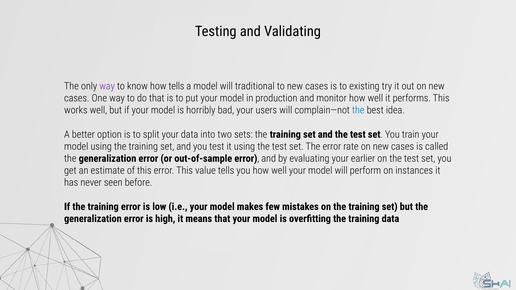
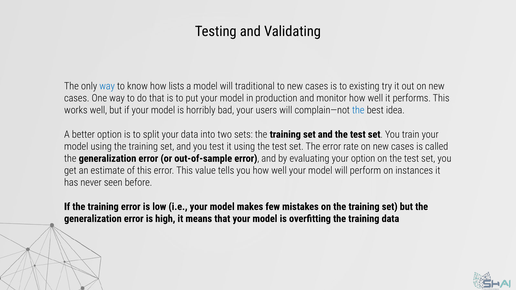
way colour: purple -> blue (107, 86)
how tells: tells -> lists (176, 86)
your earlier: earlier -> option (363, 159)
